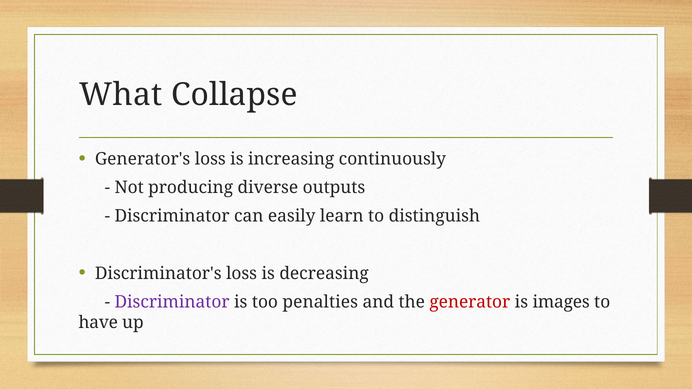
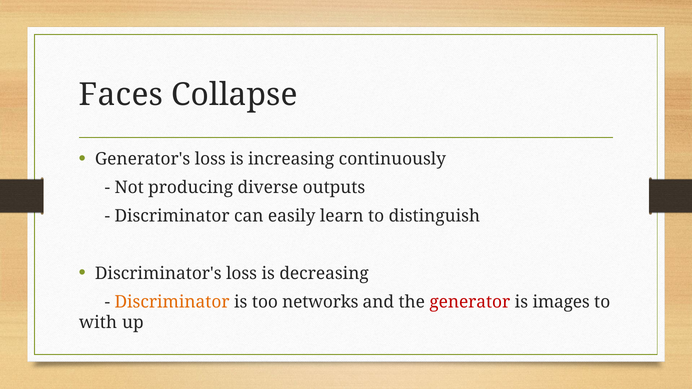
What: What -> Faces (121, 95)
Discriminator colour: purple -> orange (172, 302)
penalties: penalties -> networks (320, 302)
have: have -> with (98, 323)
